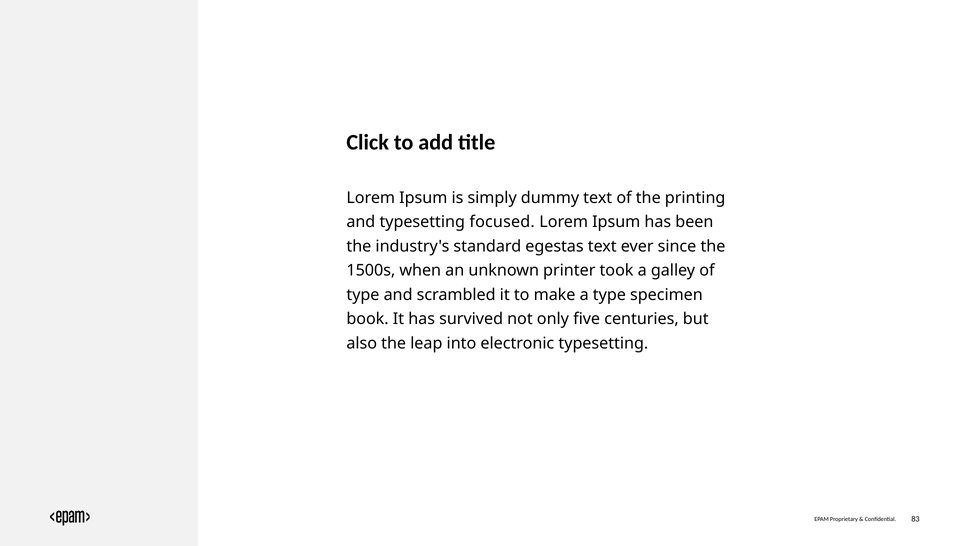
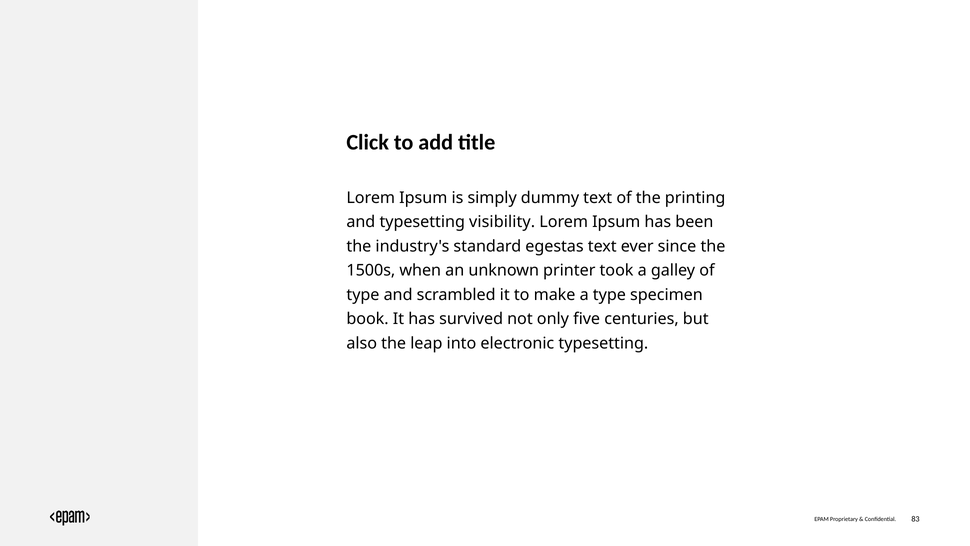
focused: focused -> visibility (502, 222)
